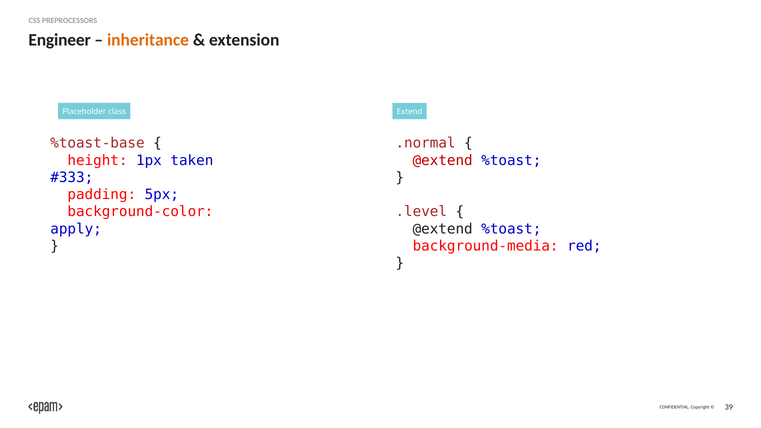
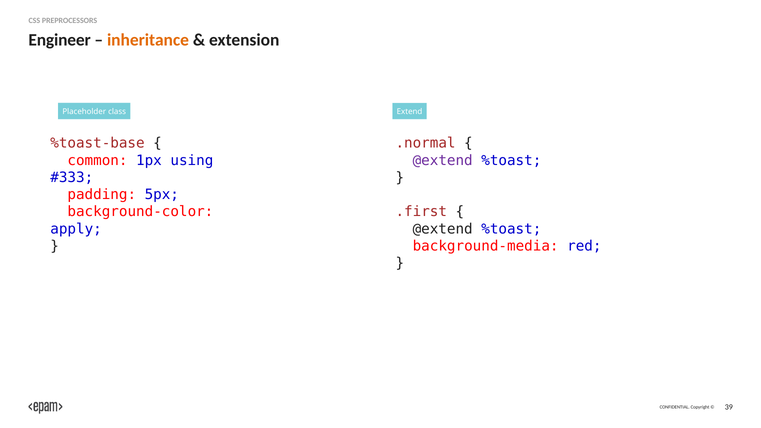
height: height -> common (97, 160)
taken: taken -> using (192, 160)
@extend colour: red -> purple (443, 160)
.level: .level -> .first (421, 212)
